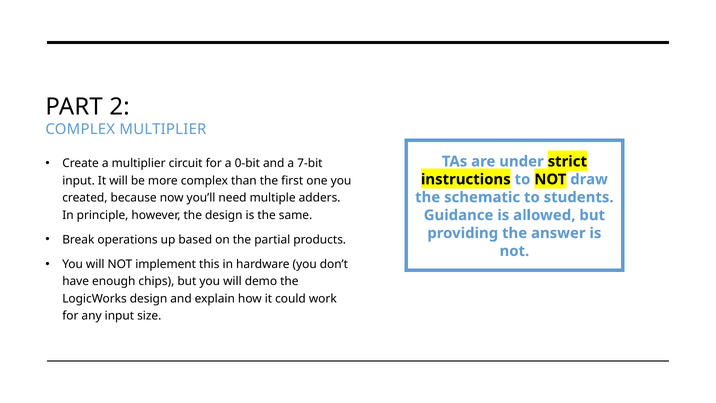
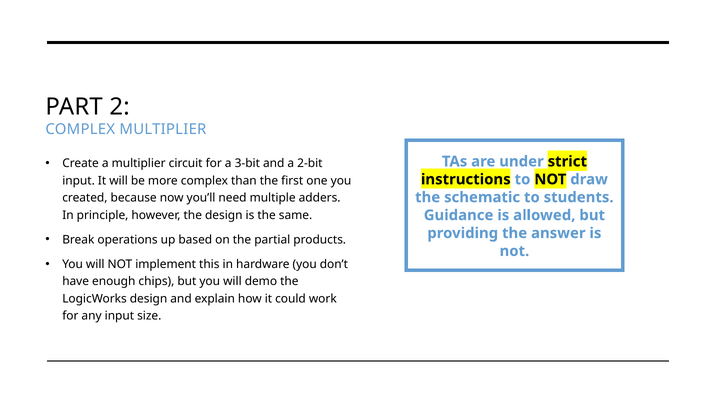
0-bit: 0-bit -> 3-bit (247, 163)
7-bit: 7-bit -> 2-bit (310, 163)
